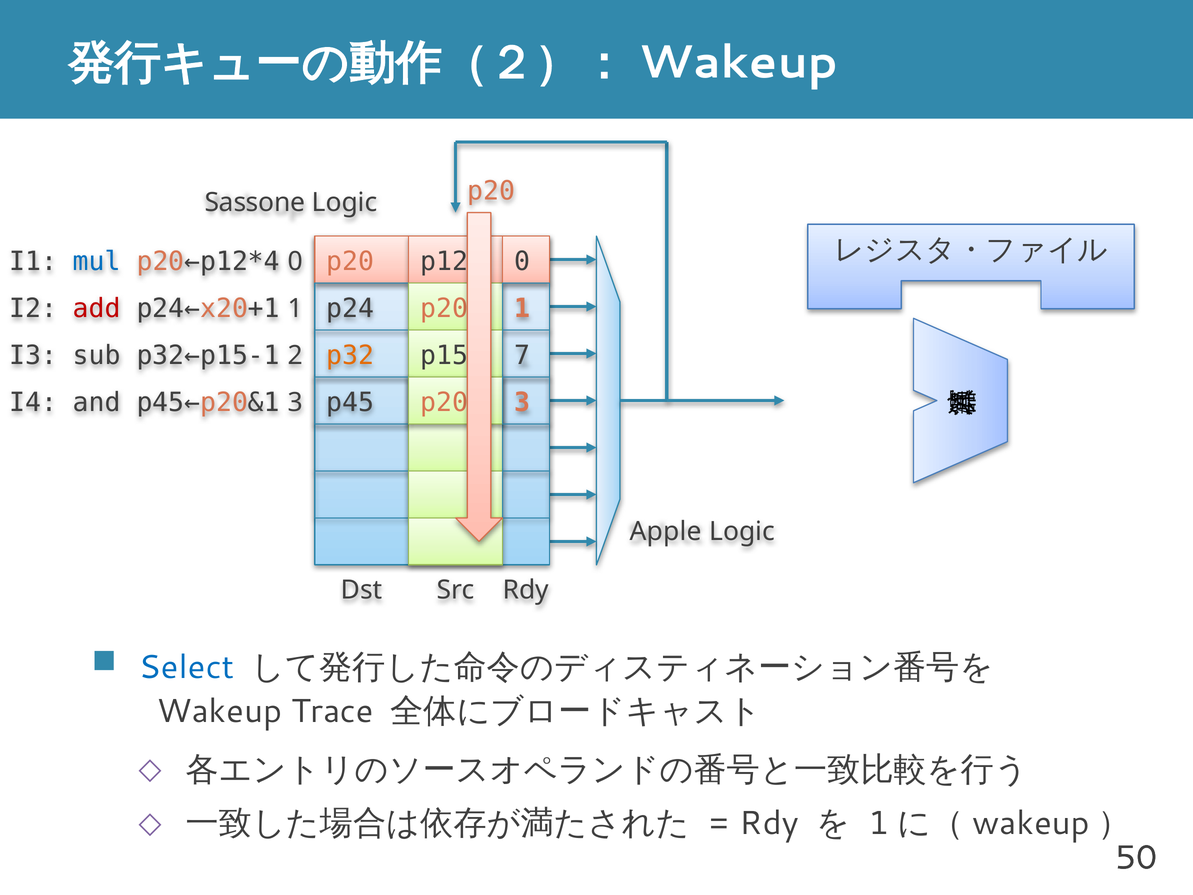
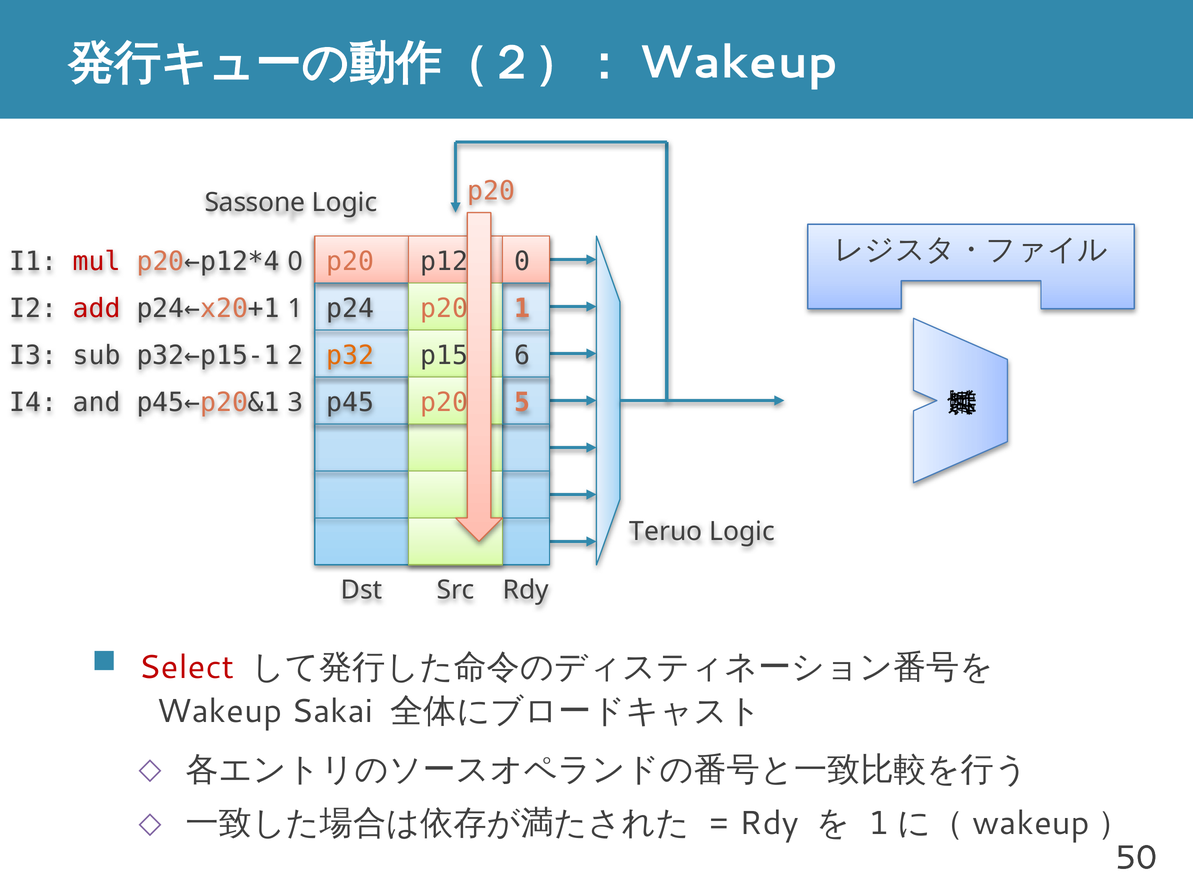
mul colour: blue -> red (97, 261)
7: 7 -> 6 (522, 355)
3: 3 -> 5 (522, 402)
Apple: Apple -> Teruo (666, 531)
Select colour: blue -> red (187, 667)
Trace: Trace -> Sakai (332, 711)
